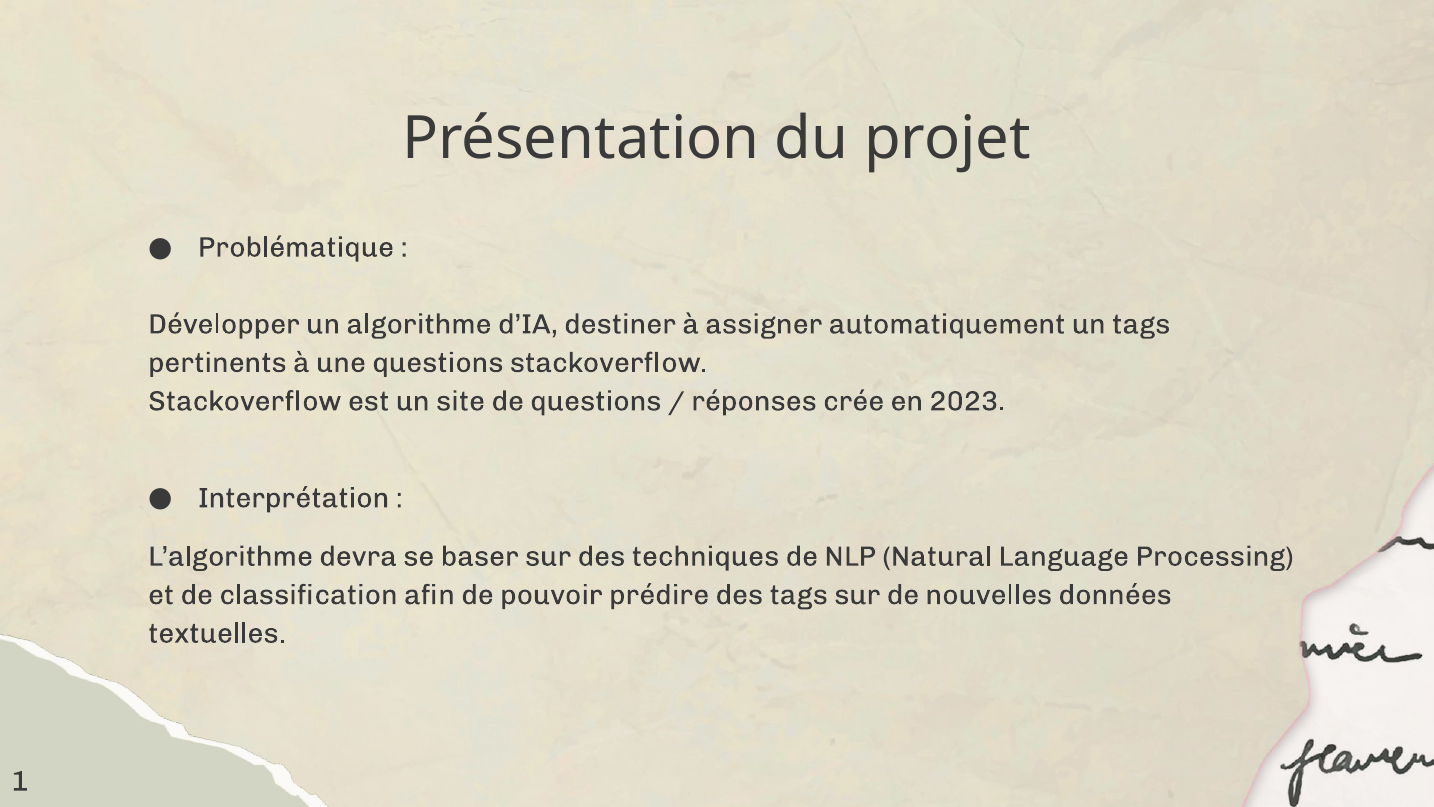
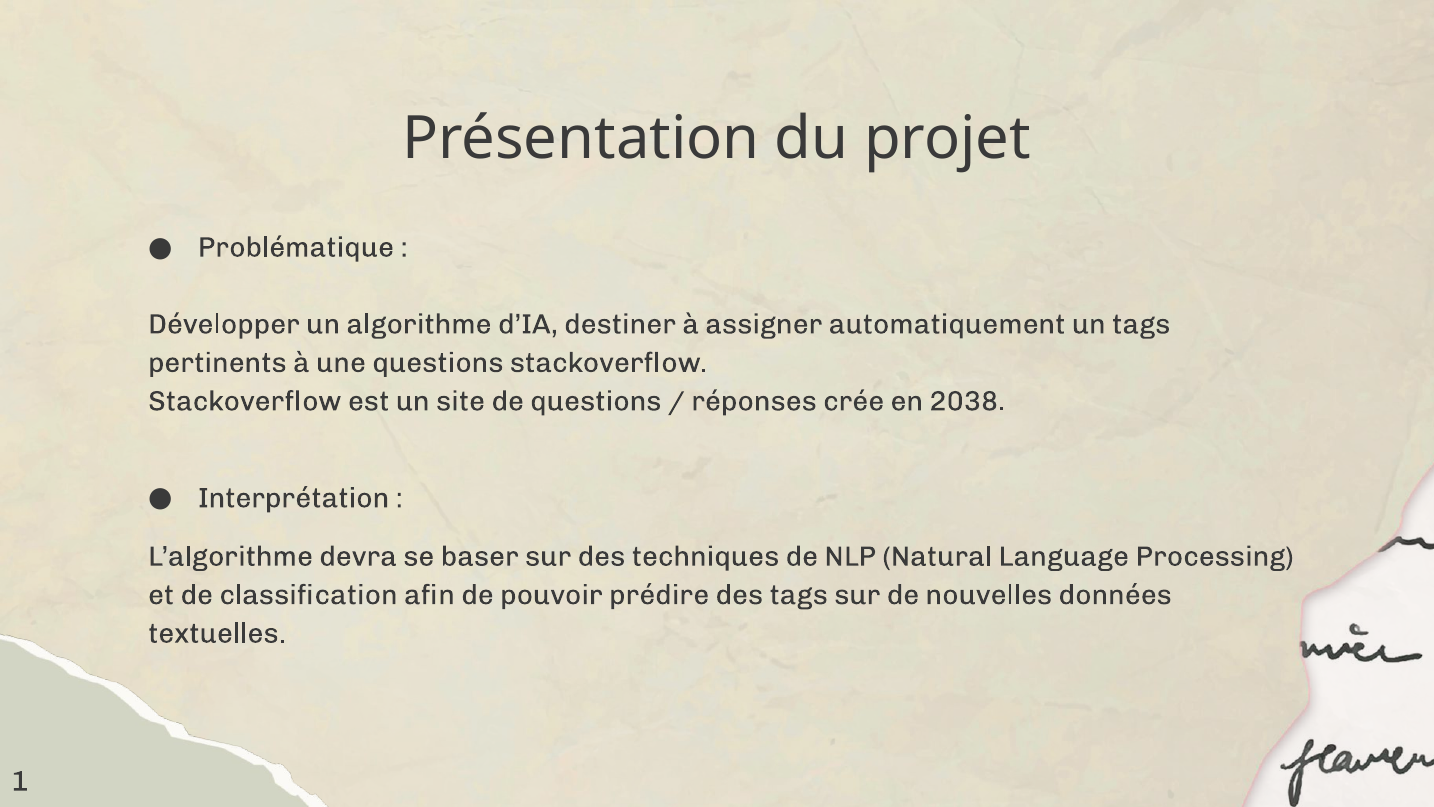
2023: 2023 -> 2038 (967, 401)
